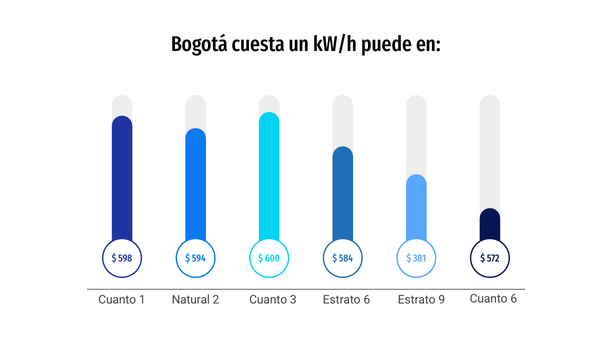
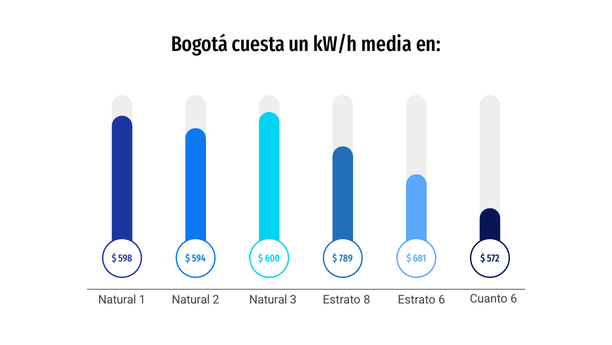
puede: puede -> media (387, 44)
584: 584 -> 789 (346, 258)
381: 381 -> 681 (420, 258)
Estrato 6: 6 -> 8 (367, 299)
Estrato 9: 9 -> 6 (442, 299)
Cuanto: Cuanto -> Natural (117, 299)
Cuanto: Cuanto -> Natural (268, 299)
